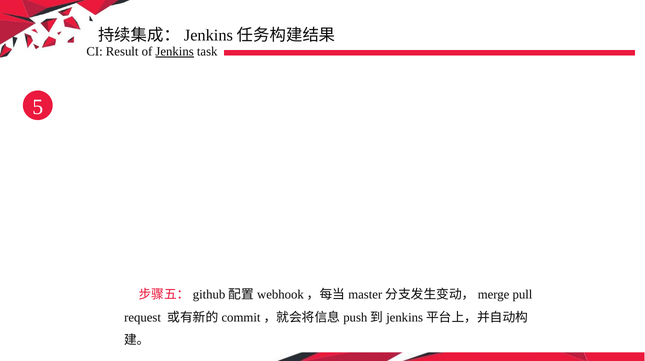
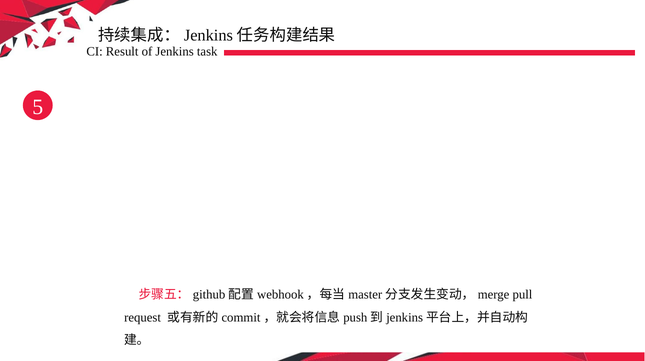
Jenkins underline: present -> none (175, 52)
